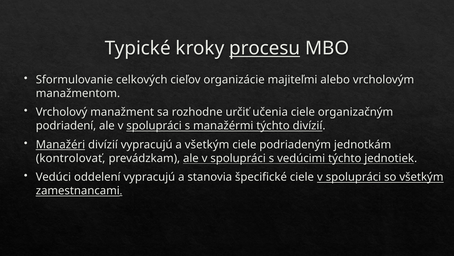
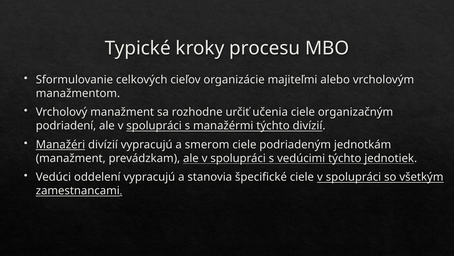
procesu underline: present -> none (265, 48)
a všetkým: všetkým -> smerom (207, 144)
kontrolovať: kontrolovať -> manažment (71, 158)
